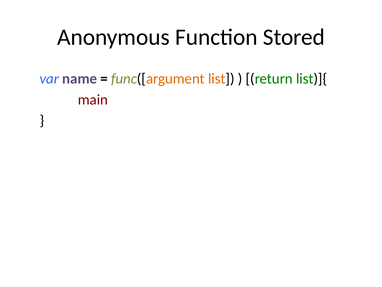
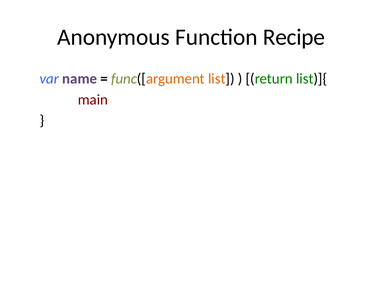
Stored: Stored -> Recipe (294, 37)
